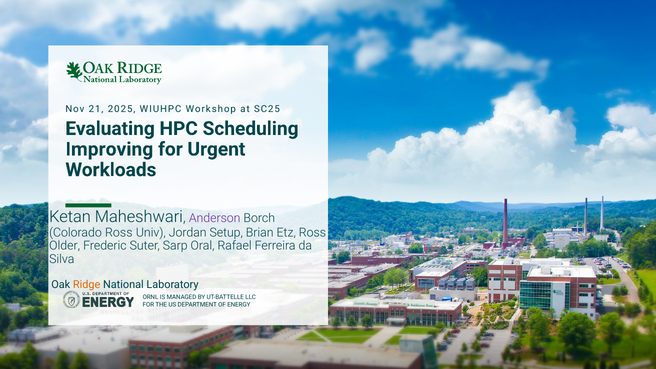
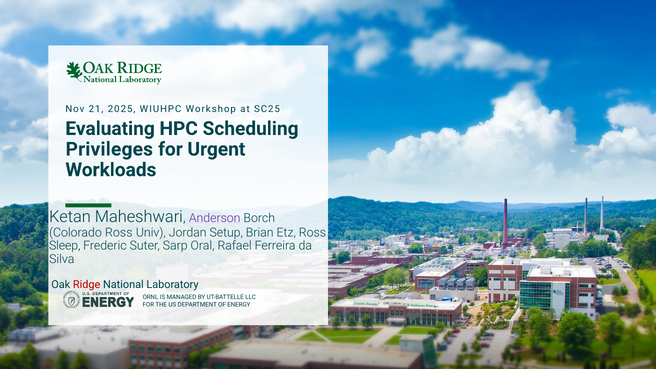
Improving: Improving -> Privileges (109, 149)
Older: Older -> Sleep (65, 246)
Ridge colour: orange -> red (87, 284)
